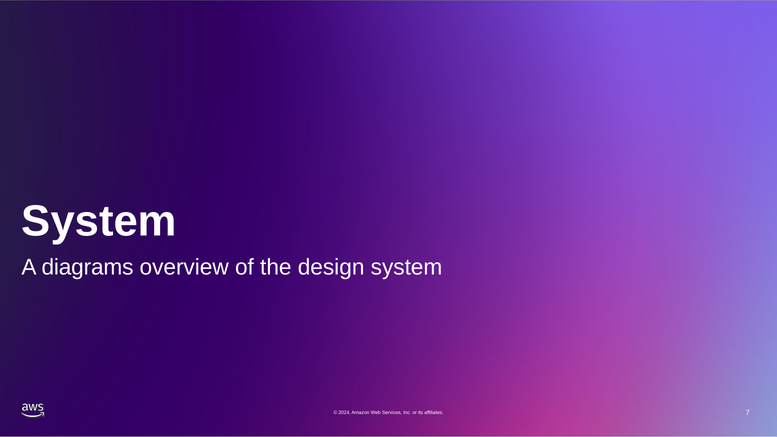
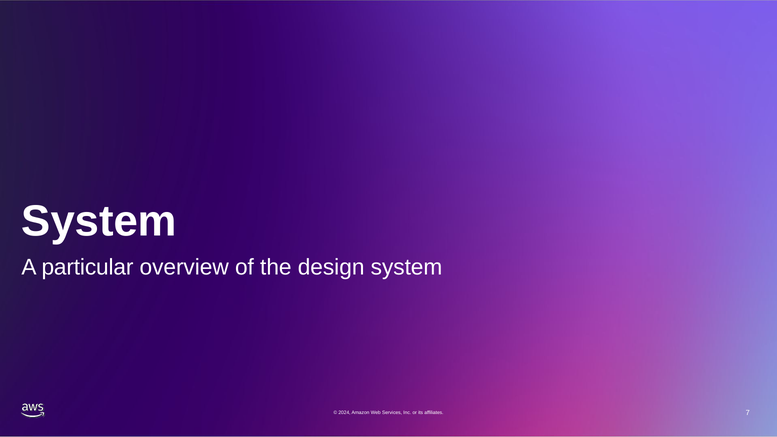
diagrams: diagrams -> particular (87, 268)
